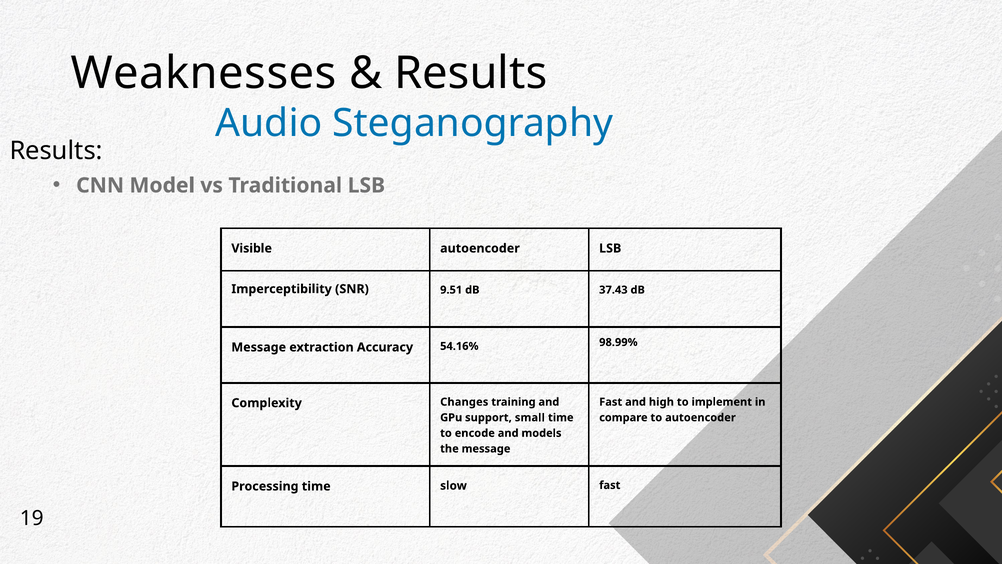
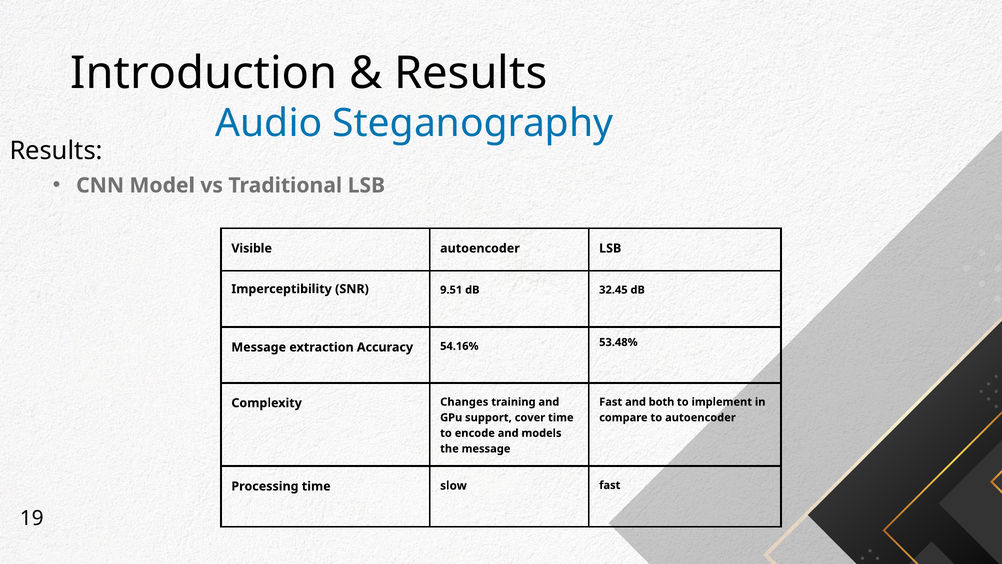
Weaknesses: Weaknesses -> Introduction (204, 73)
37.43: 37.43 -> 32.45 (613, 290)
98.99%: 98.99% -> 53.48% (618, 342)
high: high -> both (662, 402)
small: small -> cover (530, 417)
